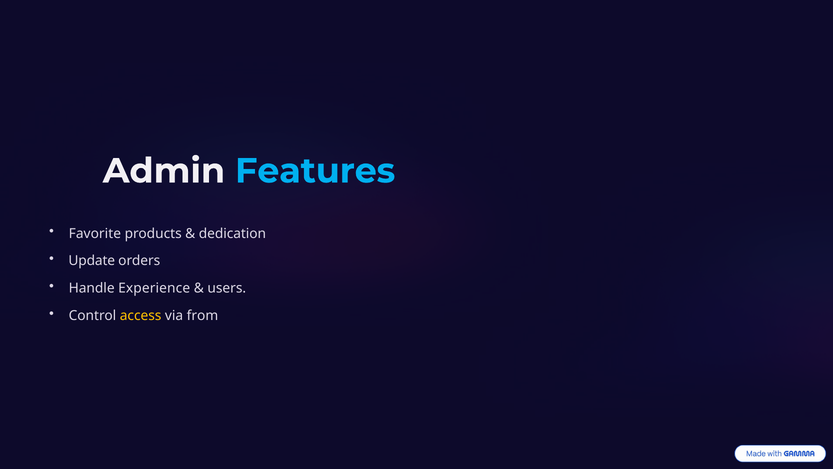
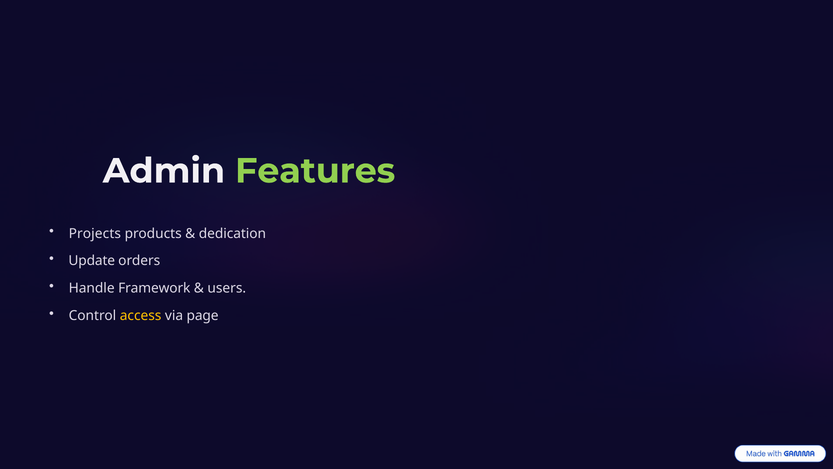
Features colour: light blue -> light green (315, 171)
Favorite: Favorite -> Projects (95, 233)
Experience: Experience -> Framework (154, 288)
from: from -> page (203, 316)
